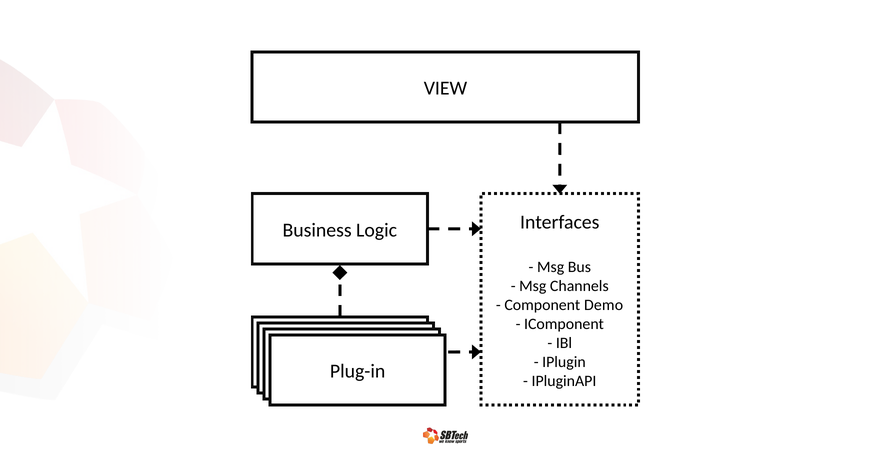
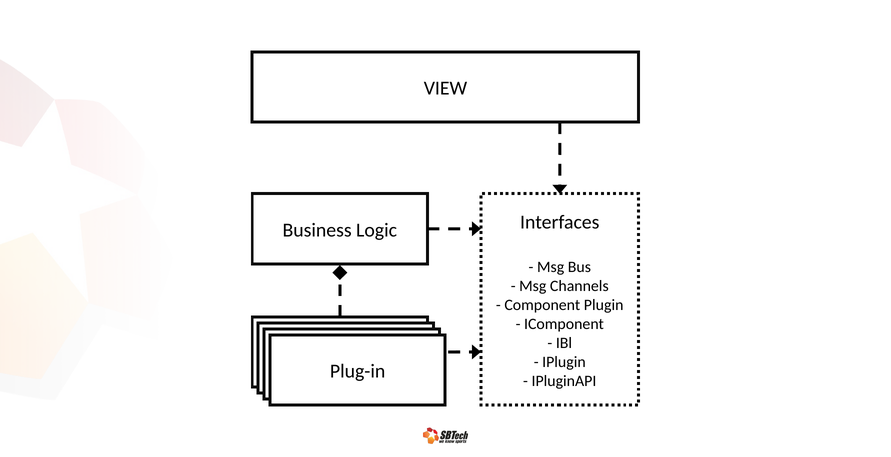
Demo: Demo -> Plugin (604, 305)
